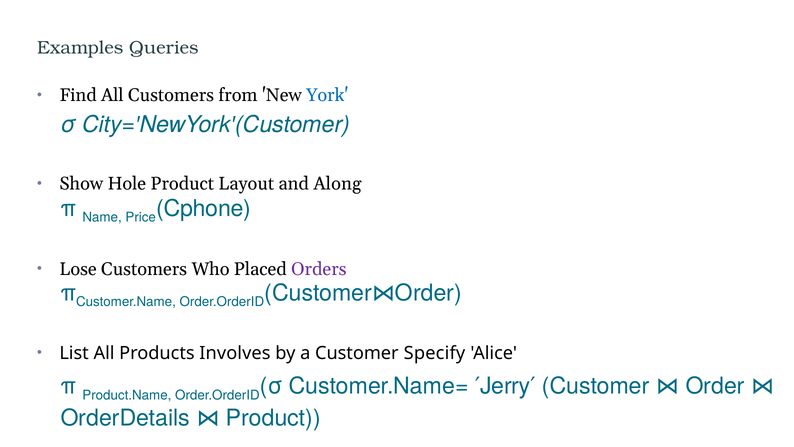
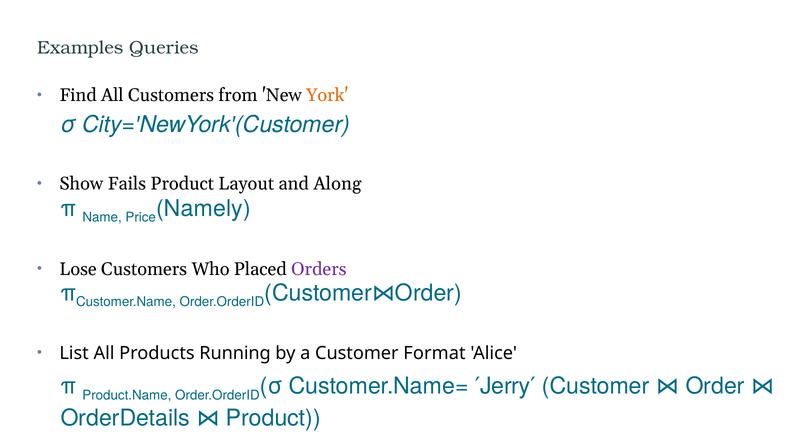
York colour: blue -> orange (327, 95)
Hole: Hole -> Fails (127, 184)
Cphone: Cphone -> Namely (203, 208)
Involves: Involves -> Running (235, 353)
Specify: Specify -> Format (435, 353)
